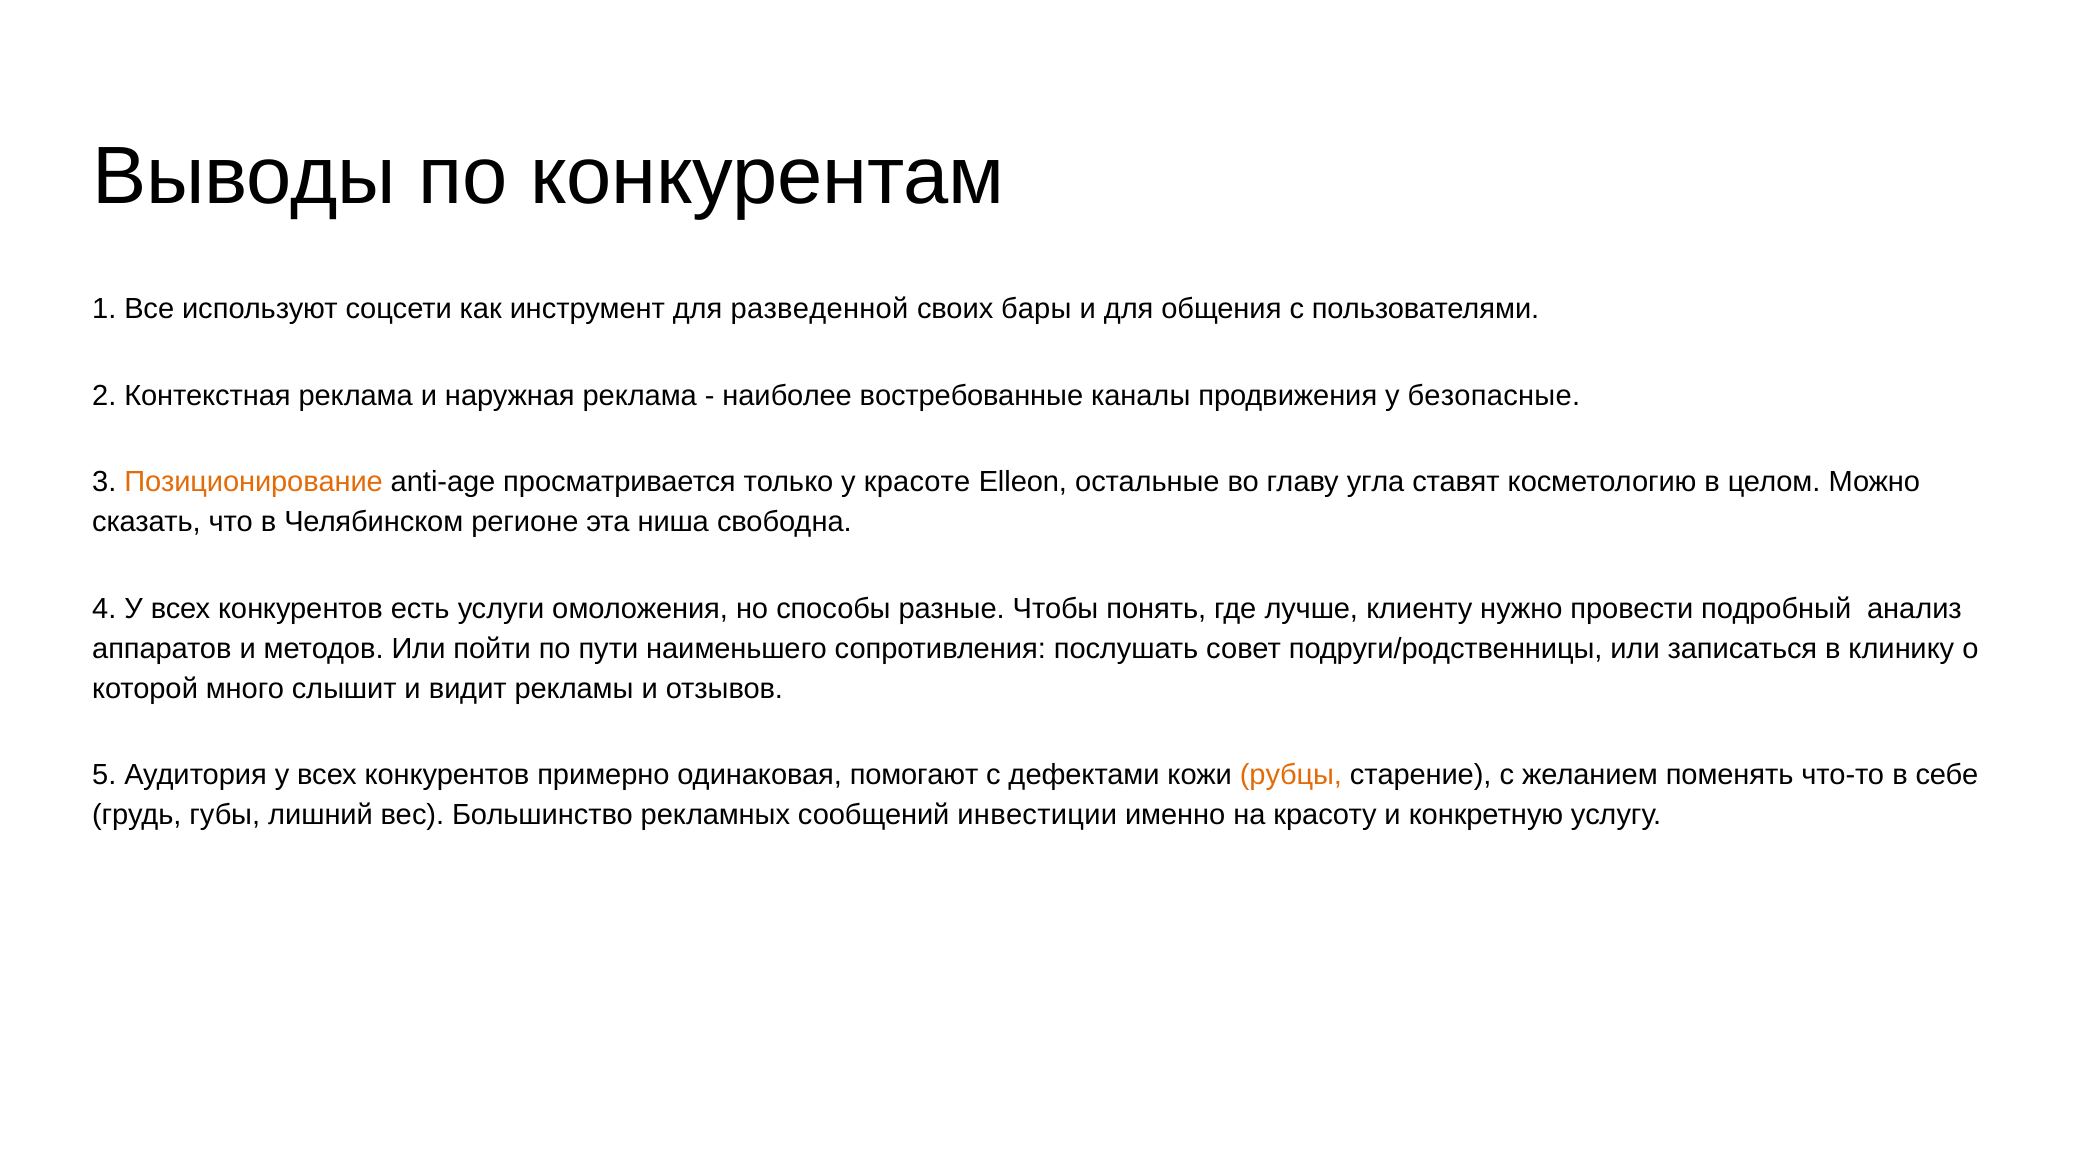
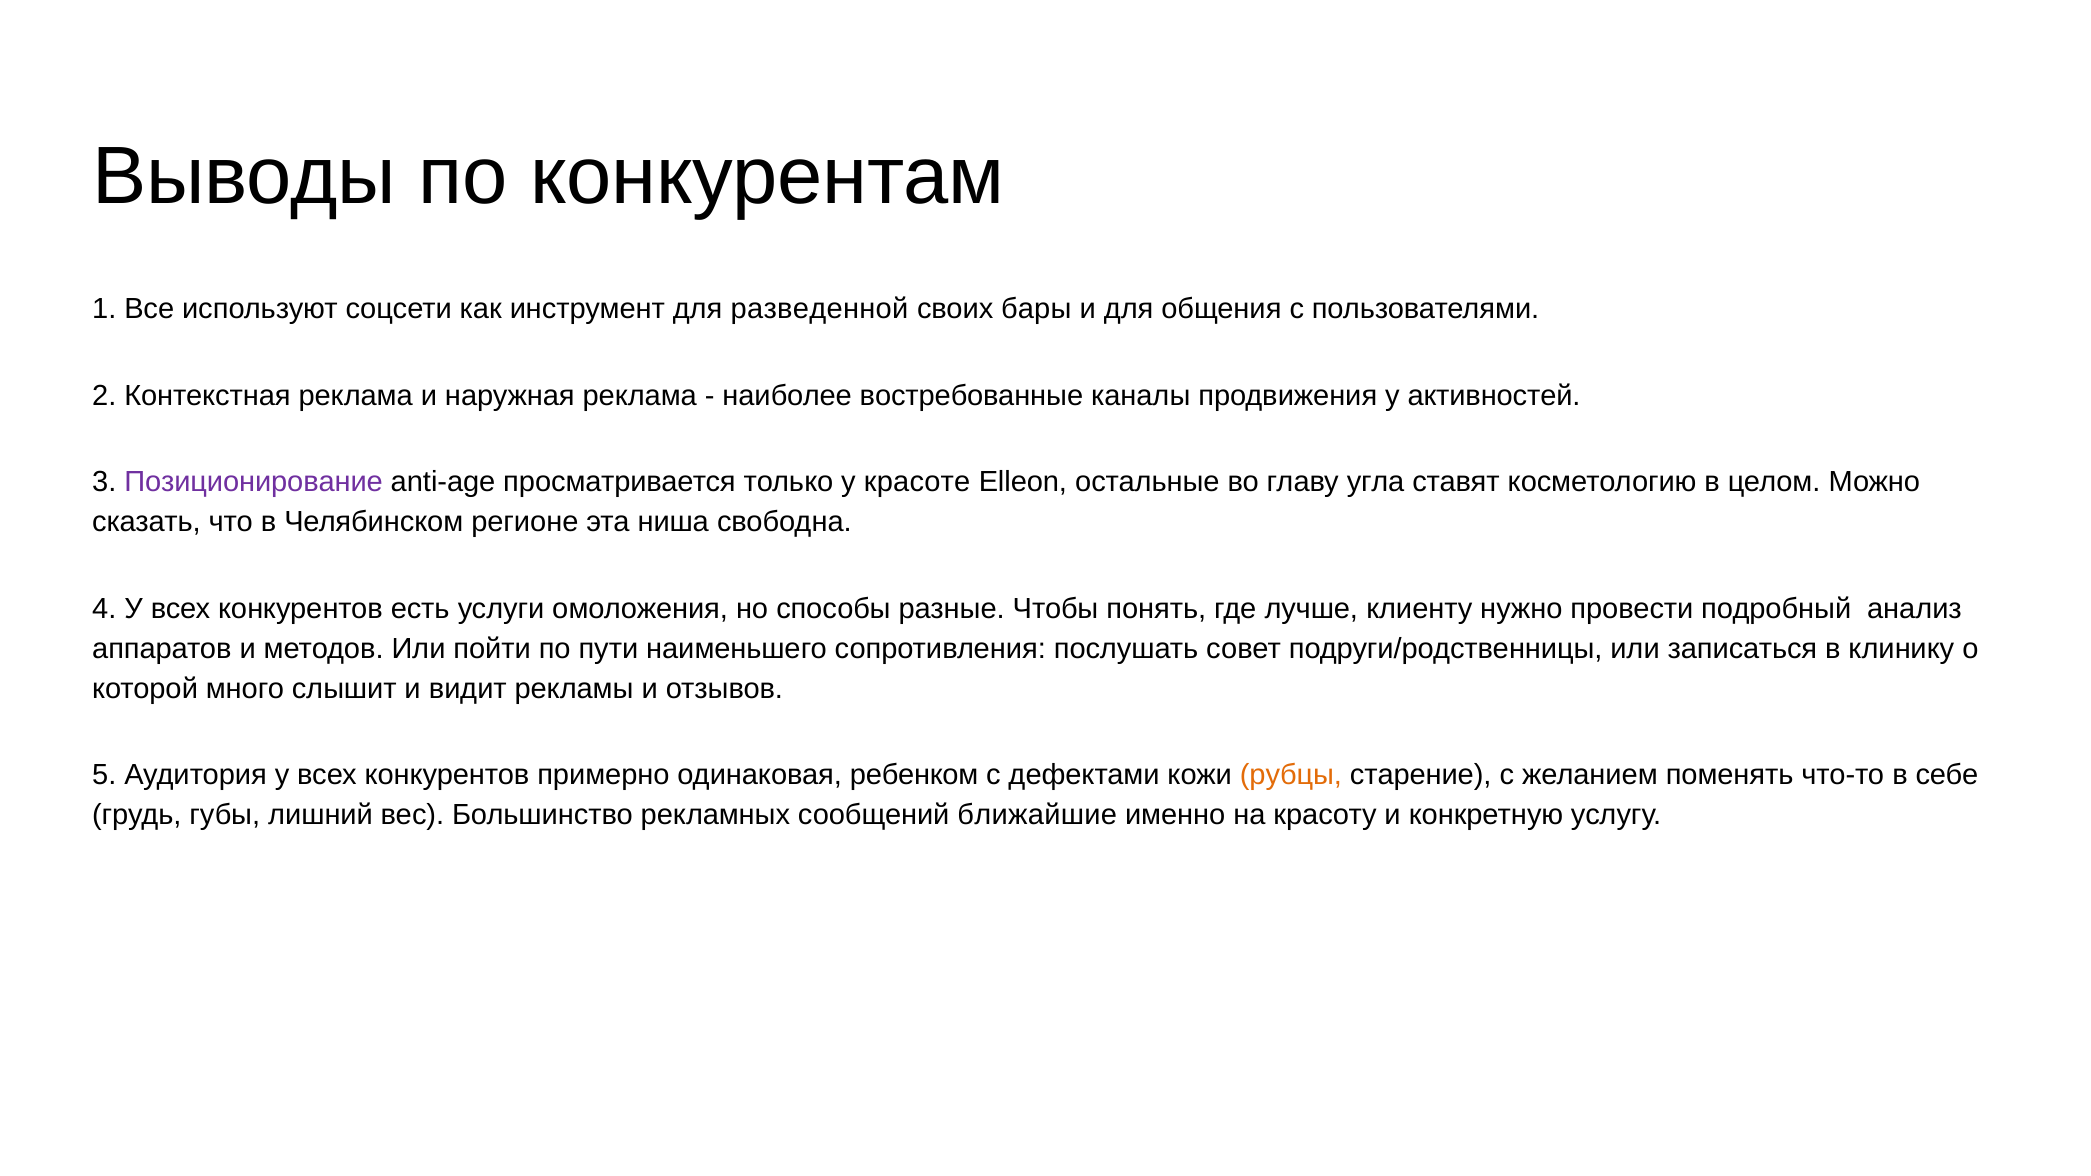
безопасные: безопасные -> активностей (1494, 396)
Позиционирование colour: orange -> purple (254, 482)
помогают: помогают -> ребенком (914, 775)
инвестиции: инвестиции -> ближайшие (1037, 816)
